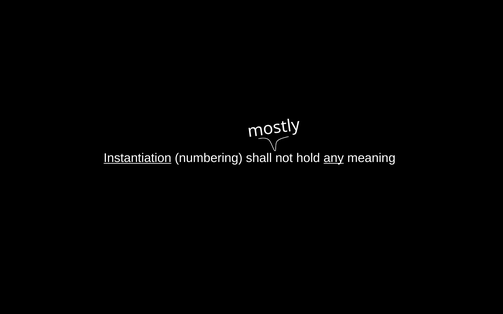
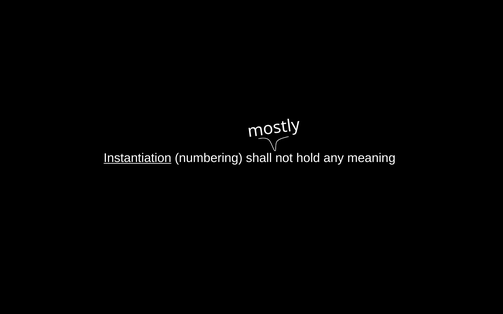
any underline: present -> none (334, 158)
